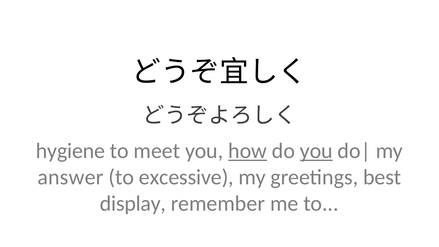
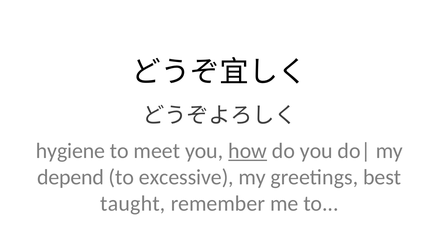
you underline: present -> none (316, 151)
answer: answer -> depend (71, 177)
display: display -> taught (133, 203)
